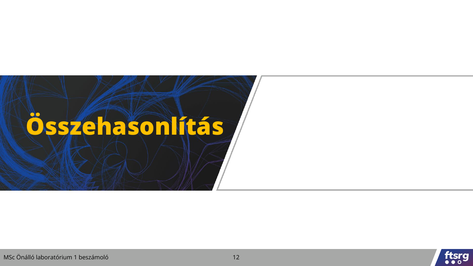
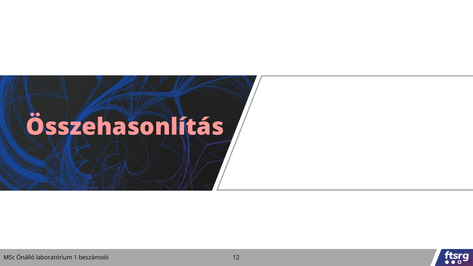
Összehasonlítás colour: yellow -> pink (125, 127)
